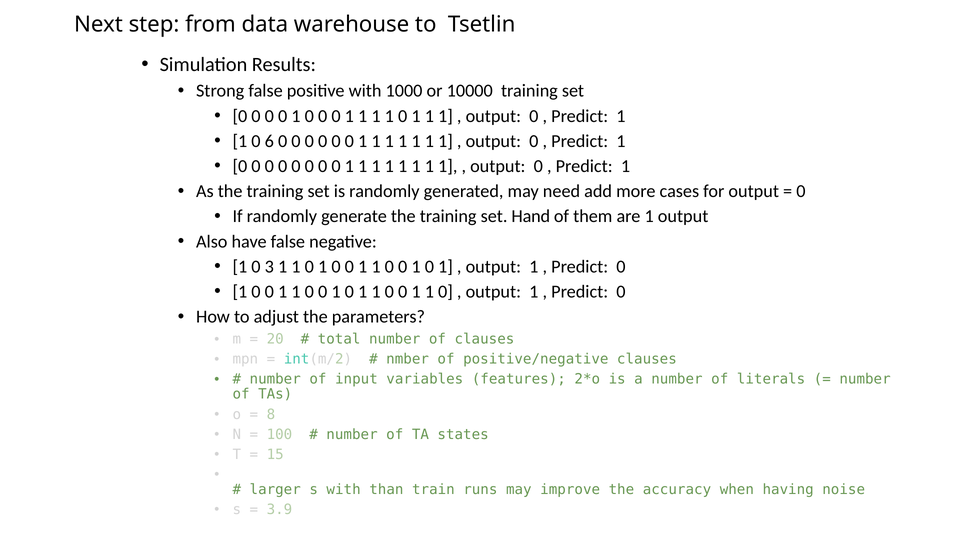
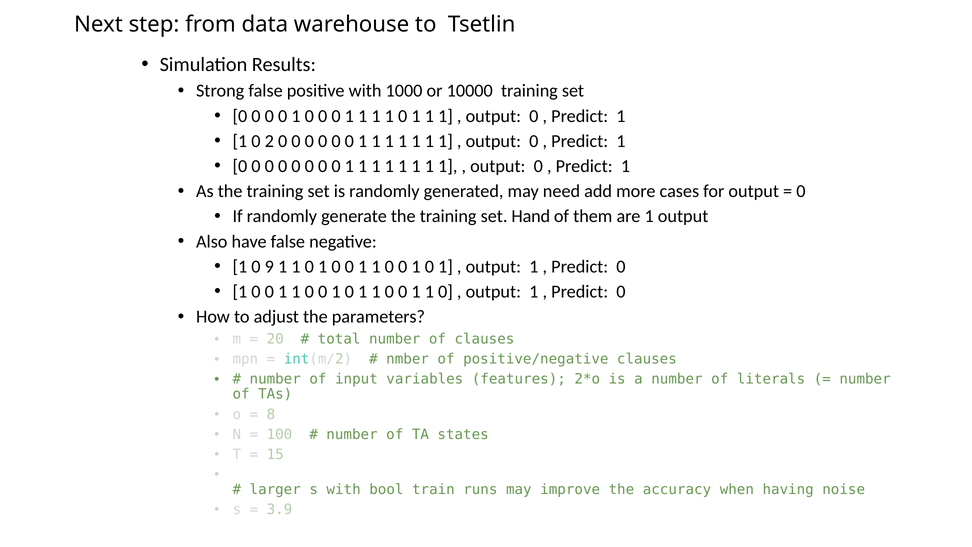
6: 6 -> 2 (269, 141)
3: 3 -> 9 (269, 266)
than: than -> bool (386, 489)
